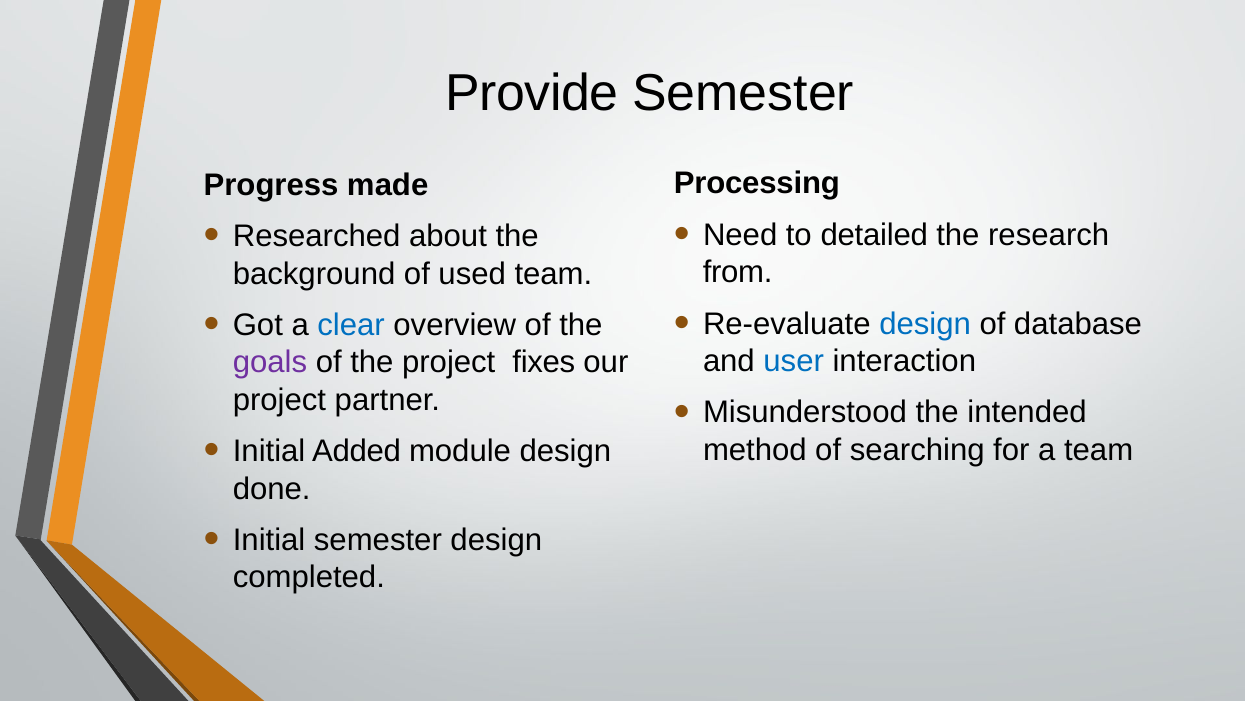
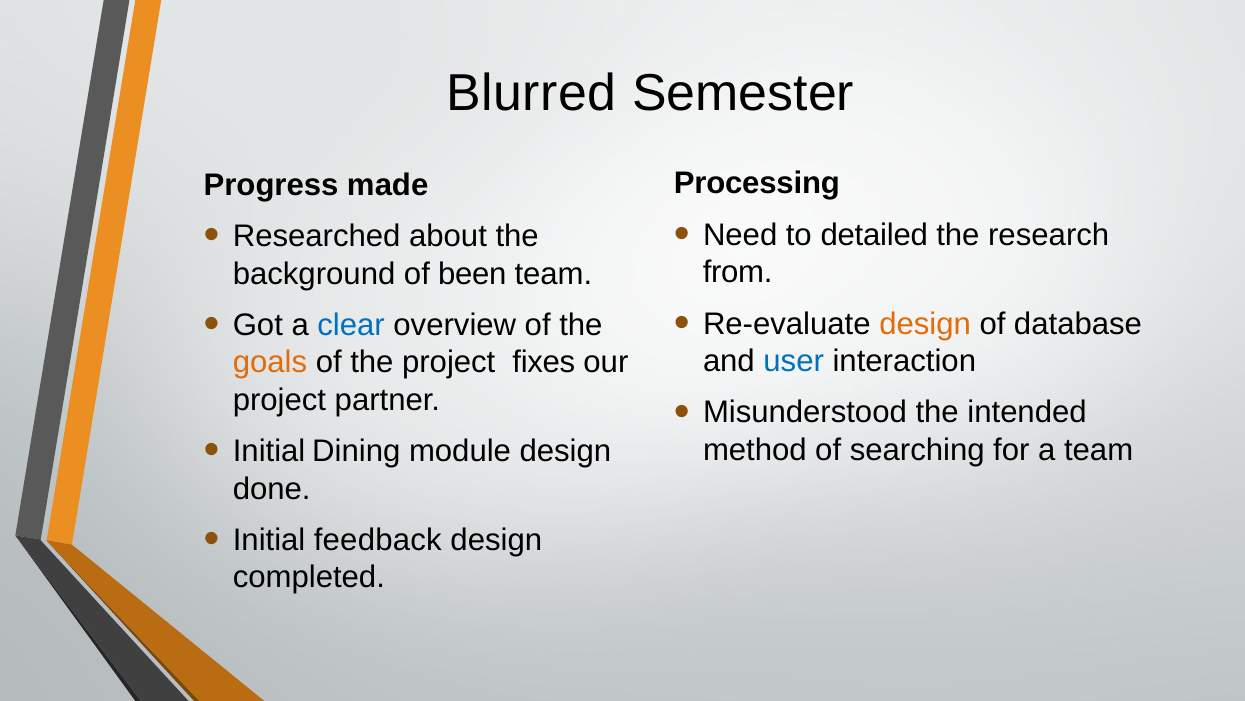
Provide: Provide -> Blurred (531, 93)
used: used -> been (472, 274)
design colour: blue -> orange (925, 323)
goals colour: purple -> orange (270, 362)
Added: Added -> Dining (356, 451)
Initial semester: semester -> feedback (378, 540)
